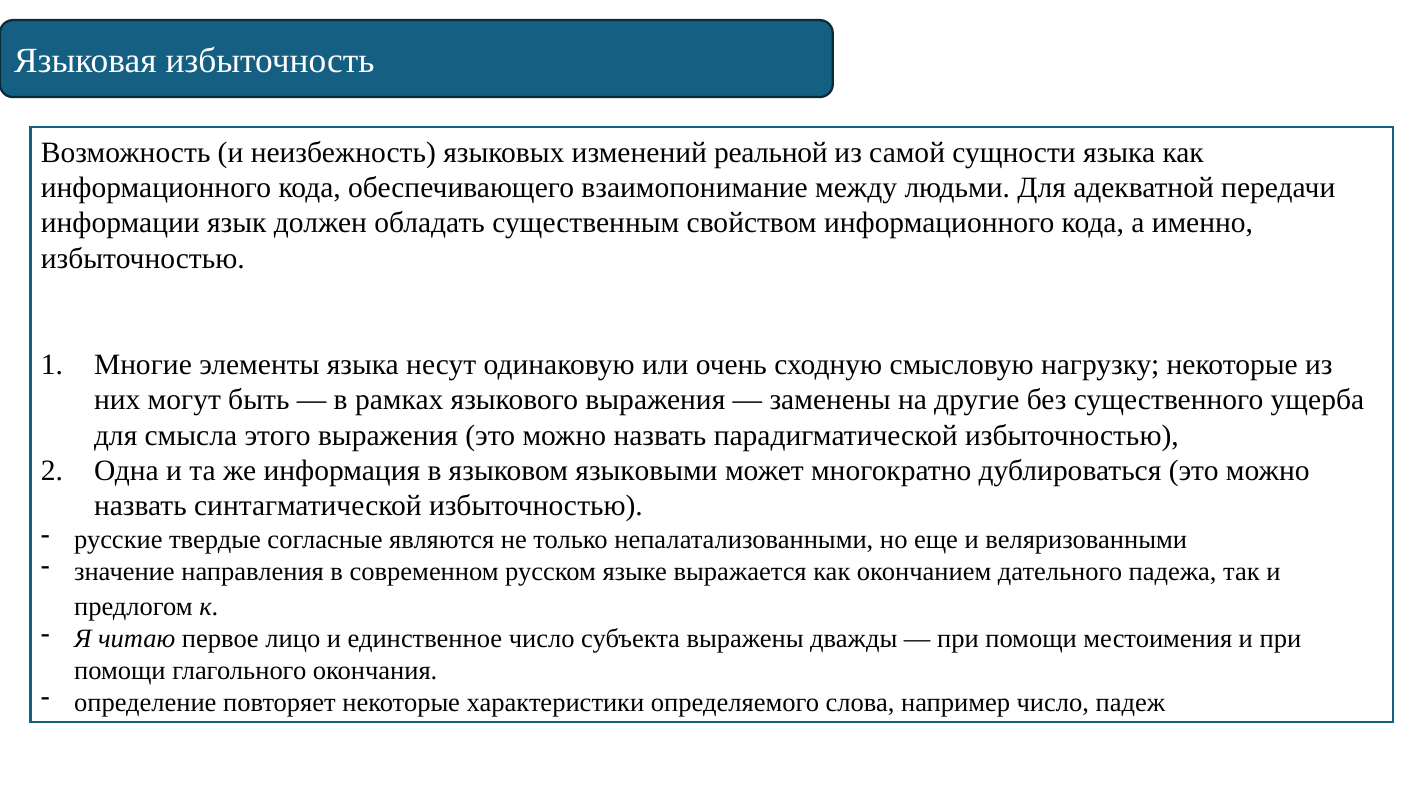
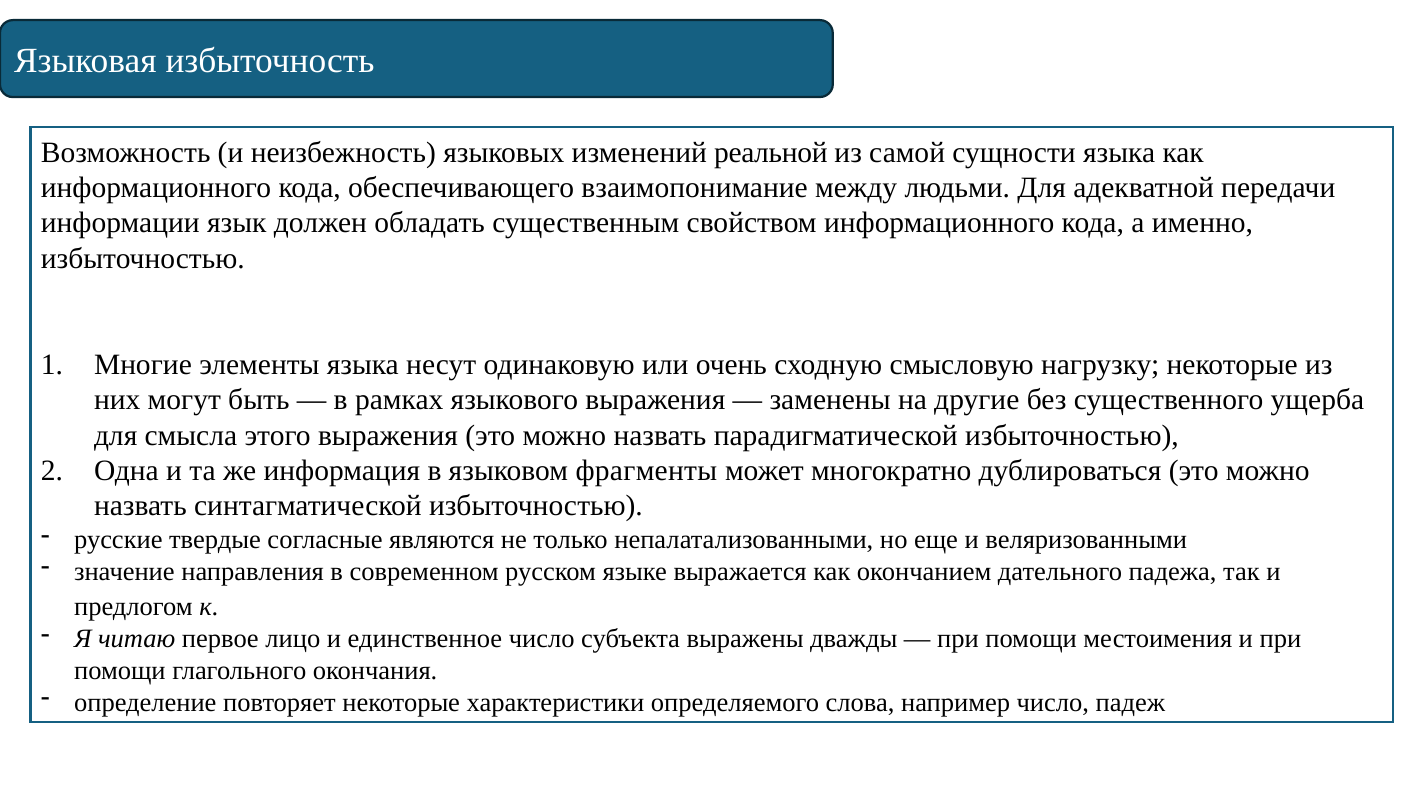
языковыми: языковыми -> фрагменты (646, 471)
